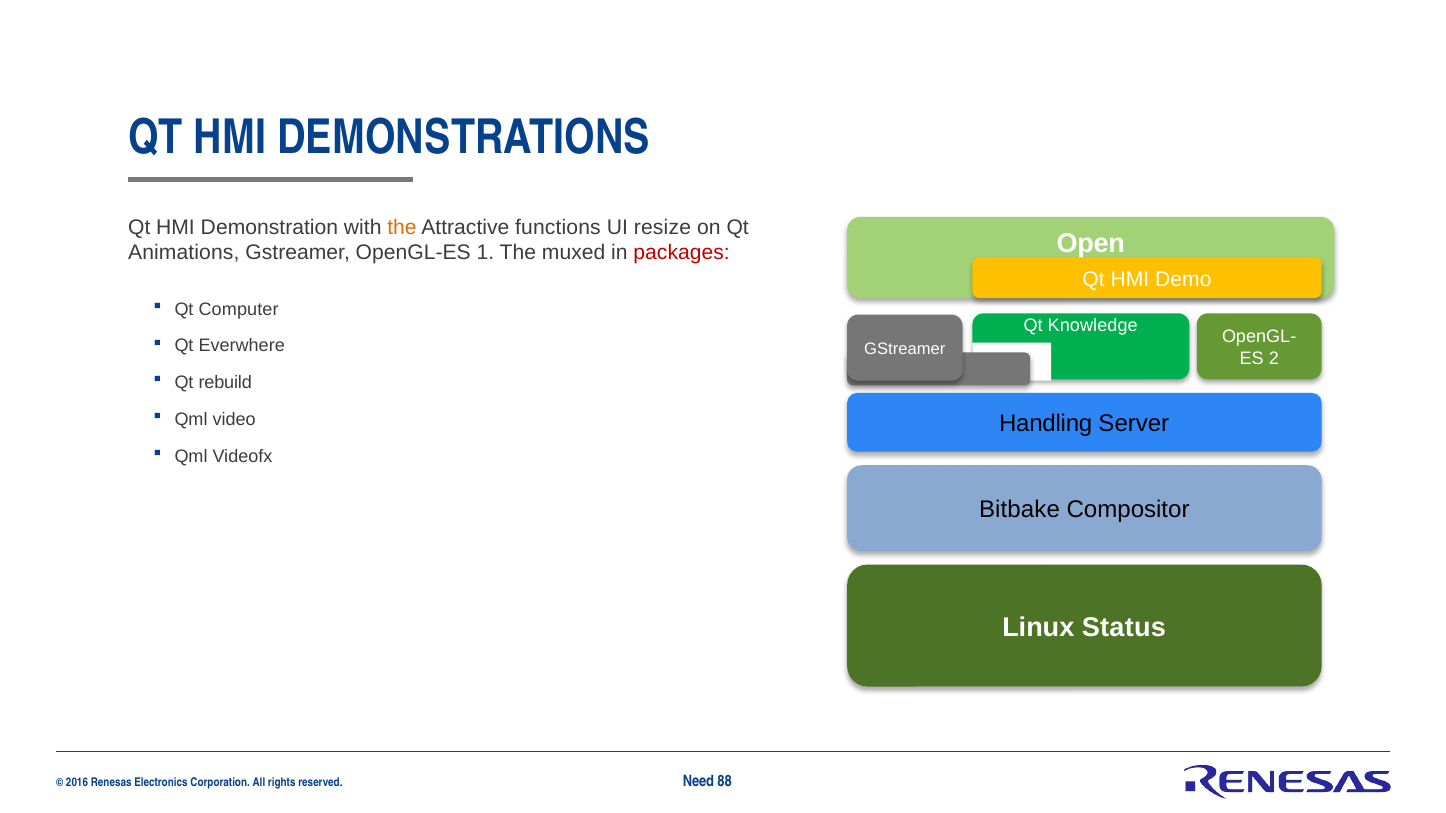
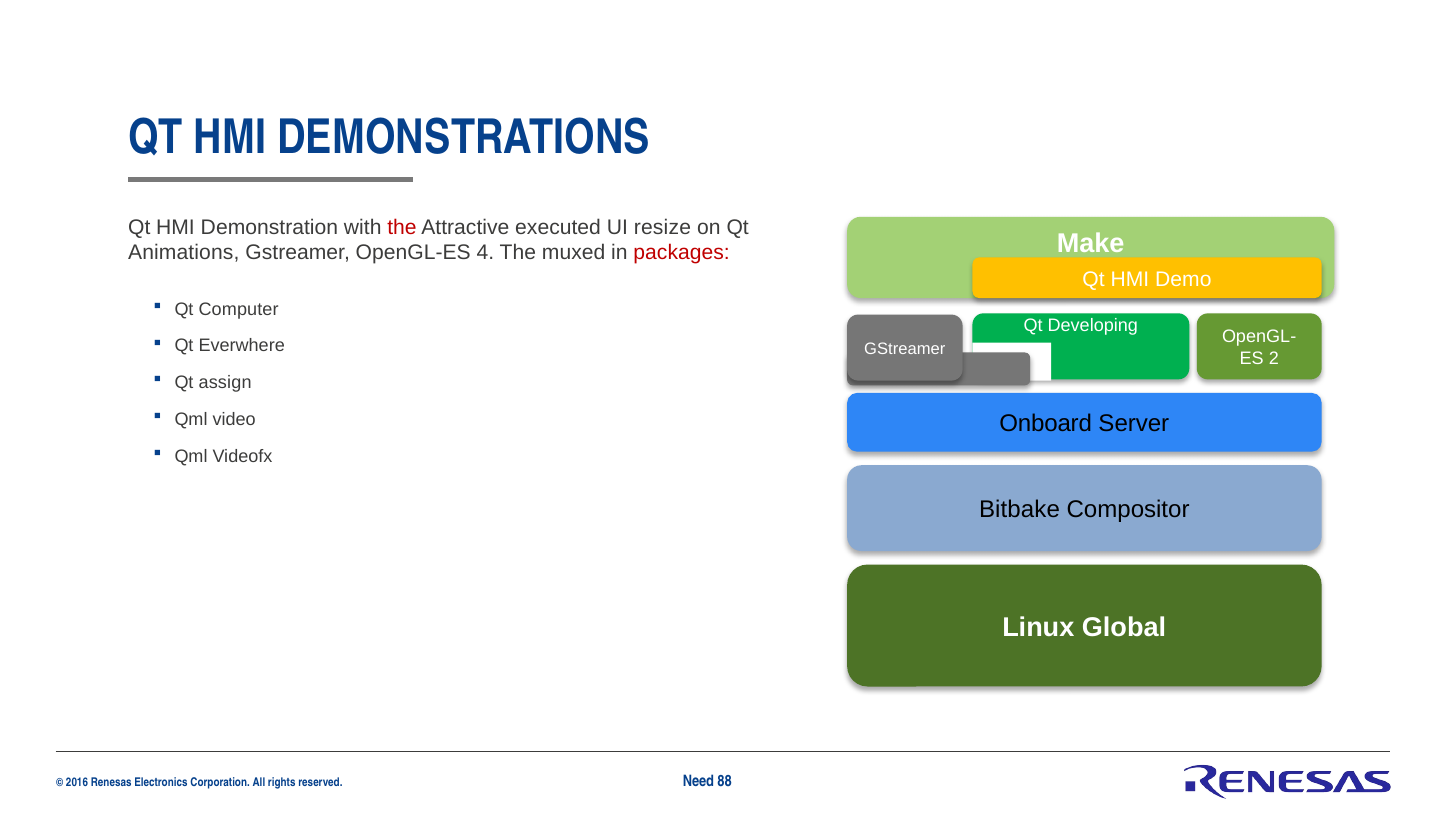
the colour: orange -> red (402, 228)
functions: functions -> executed (558, 228)
Open: Open -> Make (1091, 243)
1: 1 -> 4 (485, 253)
Knowledge: Knowledge -> Developing (1093, 326)
rebuild: rebuild -> assign (225, 383)
Handling: Handling -> Onboard (1046, 424)
Status: Status -> Global (1124, 628)
